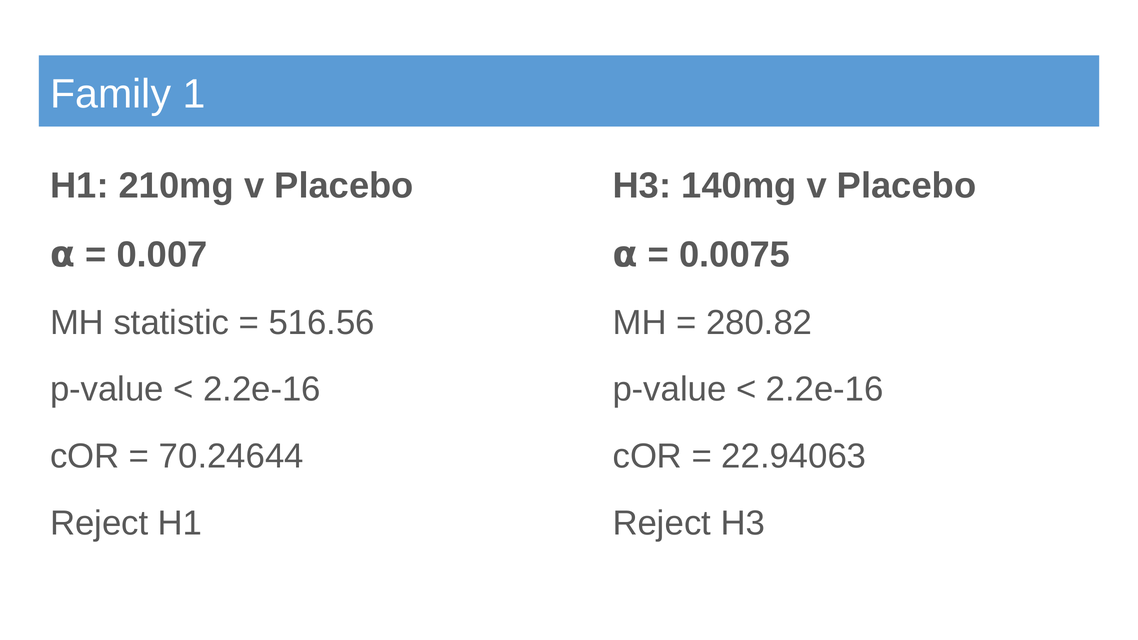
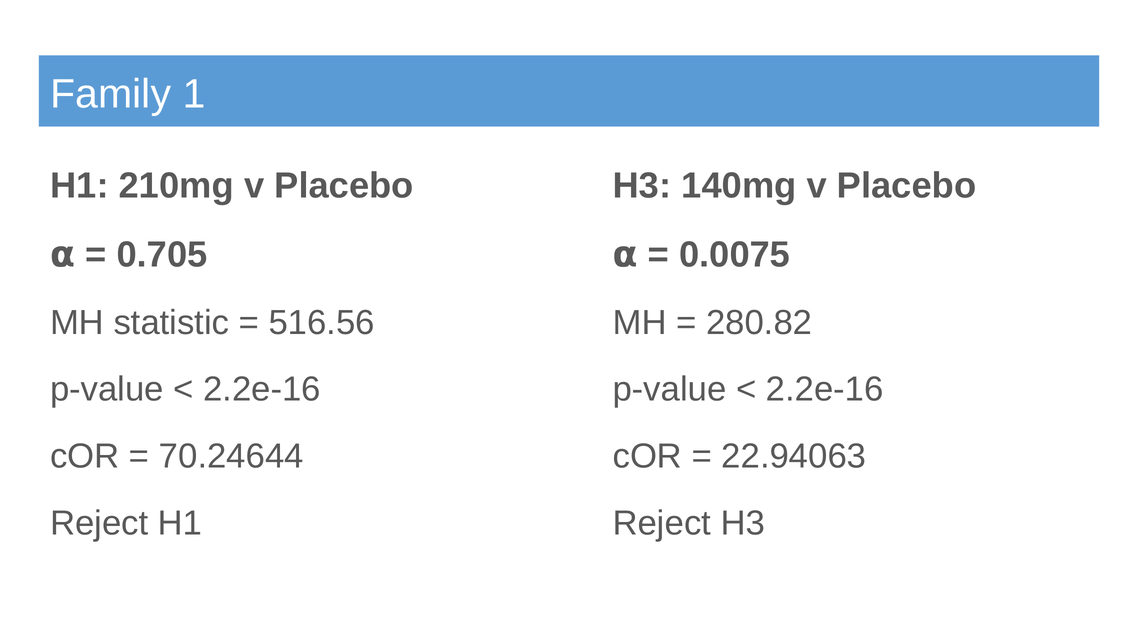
0.007: 0.007 -> 0.705 (162, 255)
